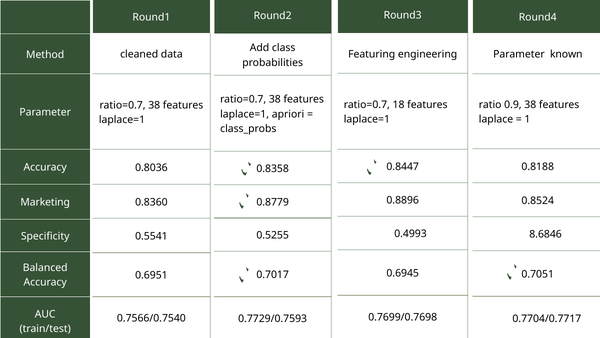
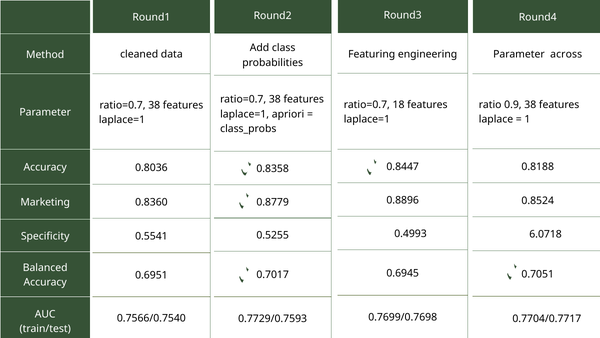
known: known -> across (566, 54)
8.6846: 8.6846 -> 6.0718 (546, 234)
